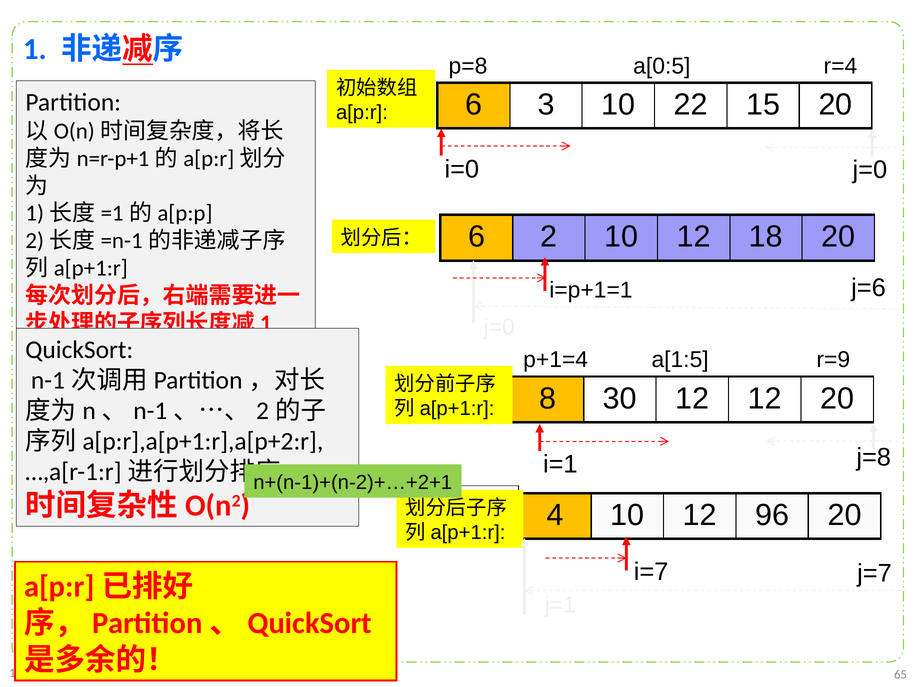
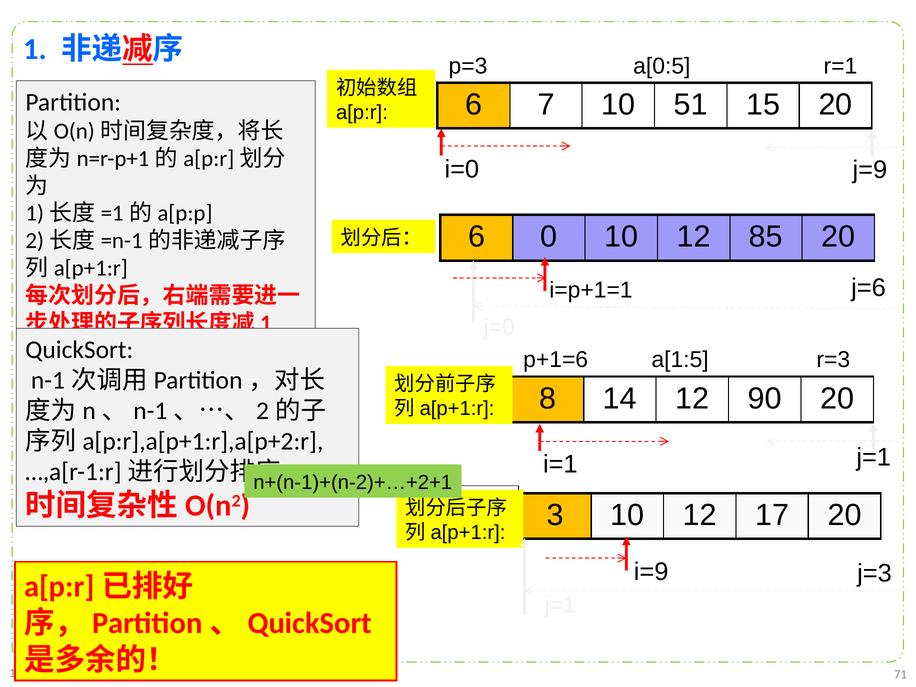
p=8: p=8 -> p=3 (468, 66)
r=4: r=4 -> r=1 (840, 66)
3: 3 -> 7 (546, 105)
22: 22 -> 51 (691, 105)
i=0 j=0: j=0 -> j=9 (870, 170)
2: 2 -> 0 (549, 237)
18: 18 -> 85 (766, 237)
p+1=4: p+1=4 -> p+1=6 (556, 360)
r=9: r=9 -> r=3 (833, 360)
30: 30 -> 14 (620, 399)
12 12: 12 -> 90 (765, 399)
i=1 j=8: j=8 -> j=1 (874, 457)
4: 4 -> 3 (555, 515)
96: 96 -> 17 (772, 515)
i=7: i=7 -> i=9 (651, 572)
j=7: j=7 -> j=3 (874, 573)
65: 65 -> 71 (900, 675)
